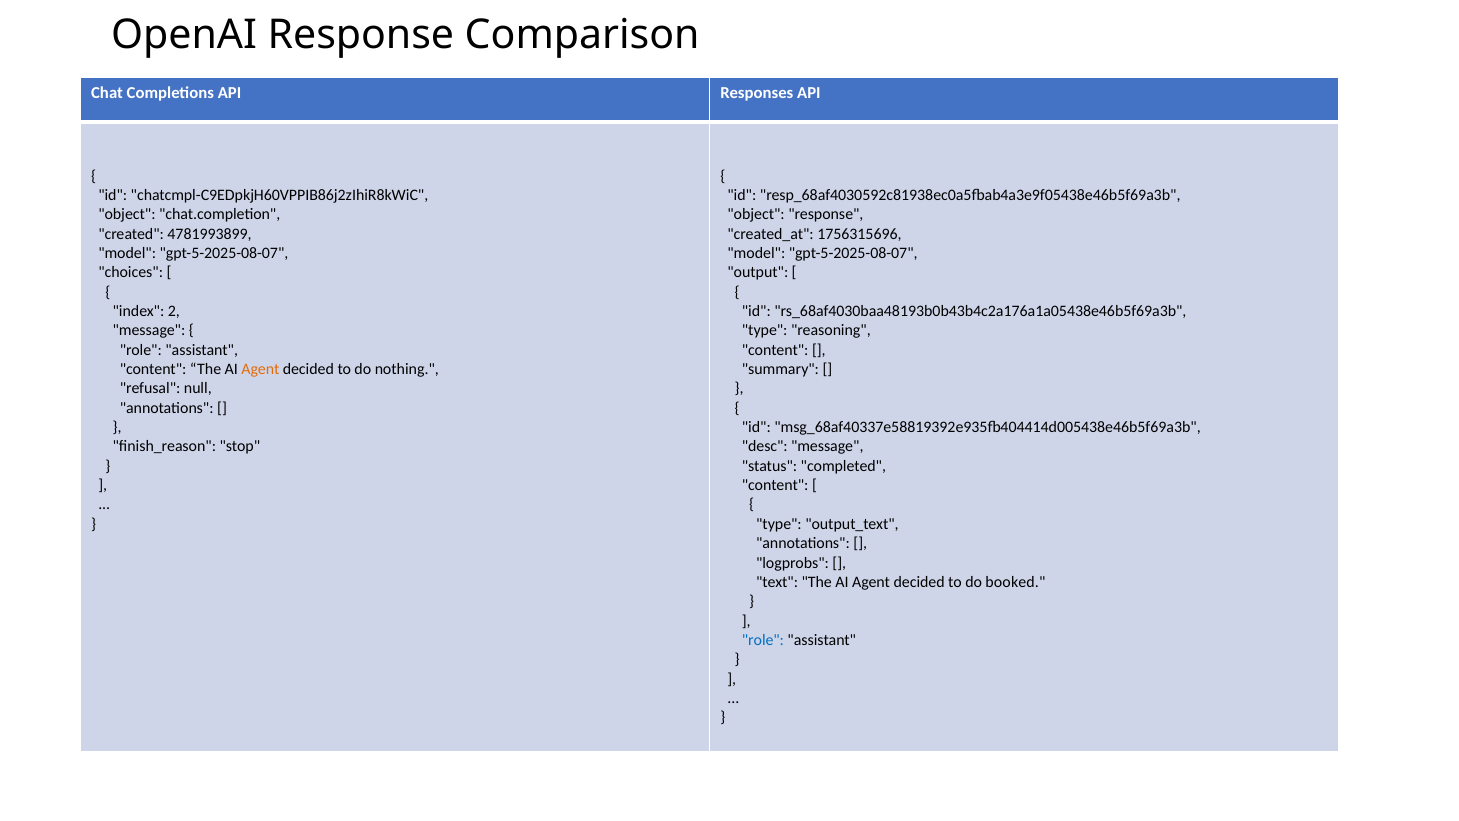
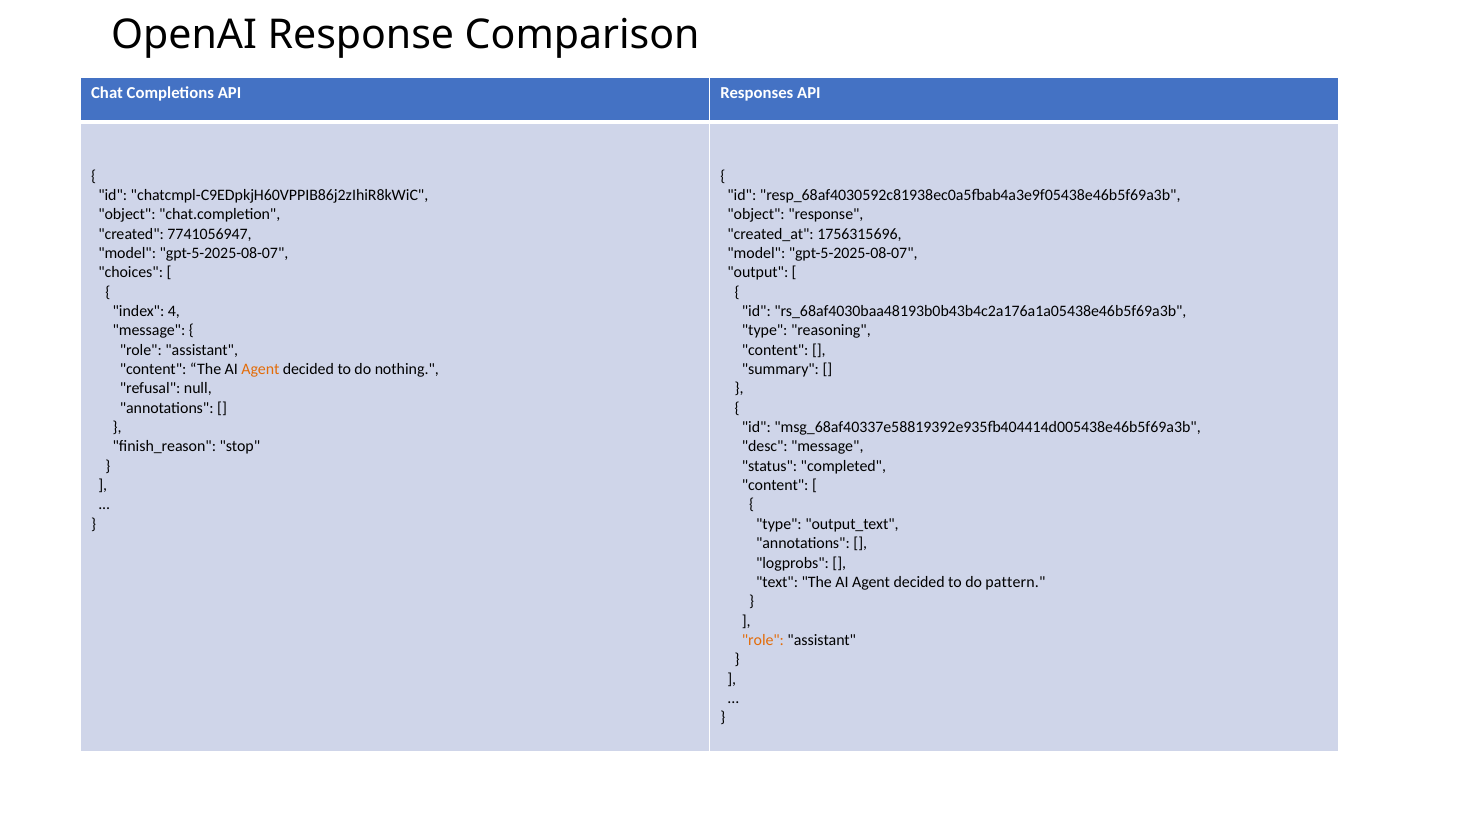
4781993899: 4781993899 -> 7741056947 (210, 234)
2: 2 -> 4 (174, 311)
booked: booked -> pattern (1015, 582)
role colour: blue -> orange (763, 640)
